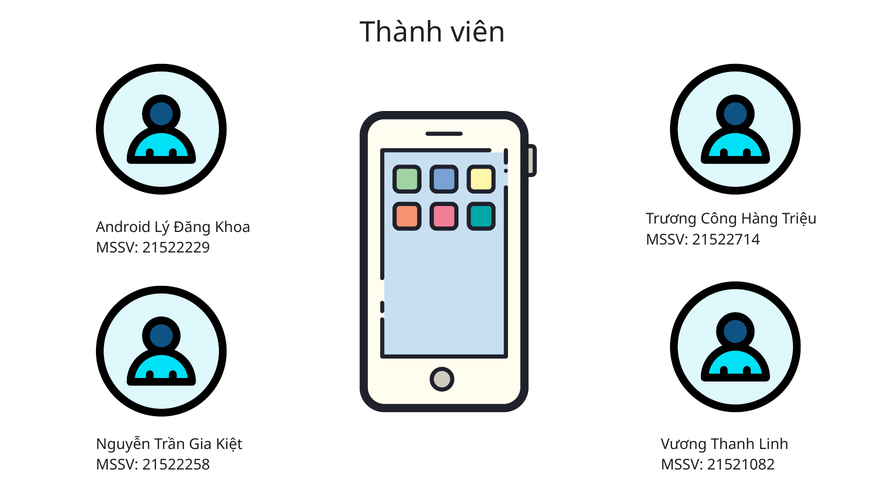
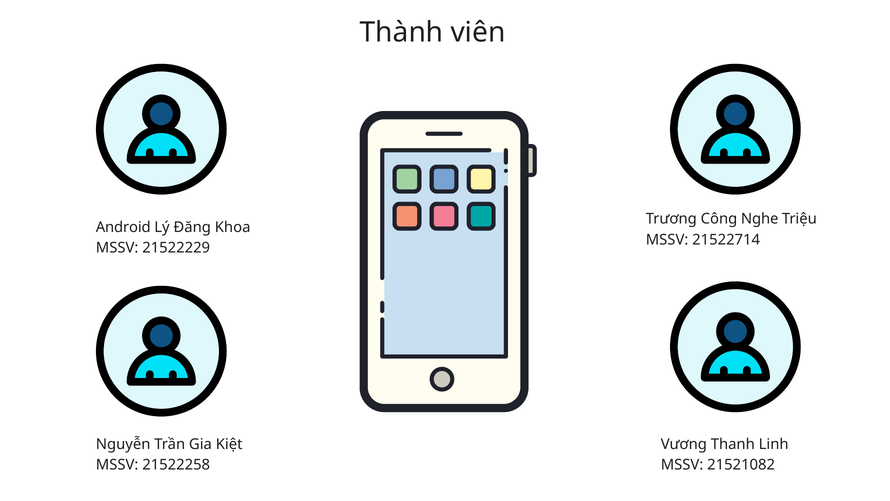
Hàng: Hàng -> Nghe (760, 219)
